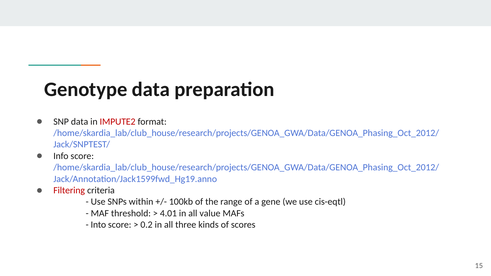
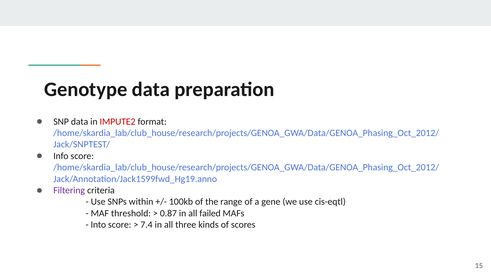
Filtering colour: red -> purple (69, 190)
4.01: 4.01 -> 0.87 (168, 213)
value: value -> failed (210, 213)
0.2: 0.2 -> 7.4 (146, 225)
